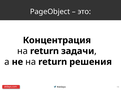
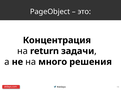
не на return: return -> много (53, 62)
